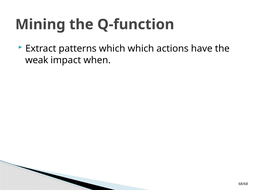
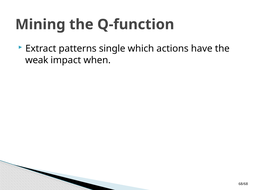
patterns which: which -> single (112, 49)
